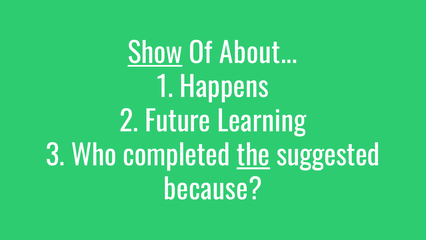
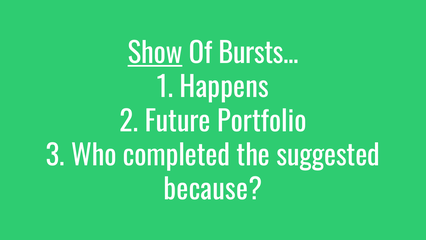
About: About -> Bursts (259, 54)
Learning: Learning -> Portfolio (262, 122)
the underline: present -> none (253, 156)
